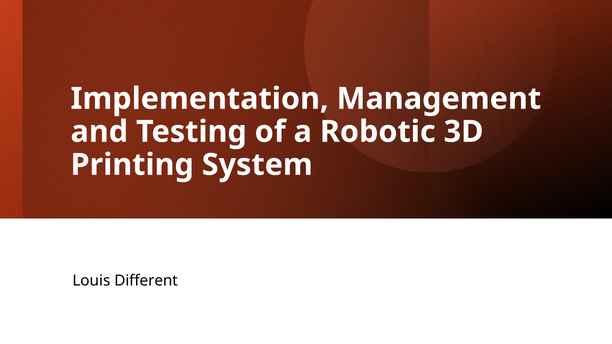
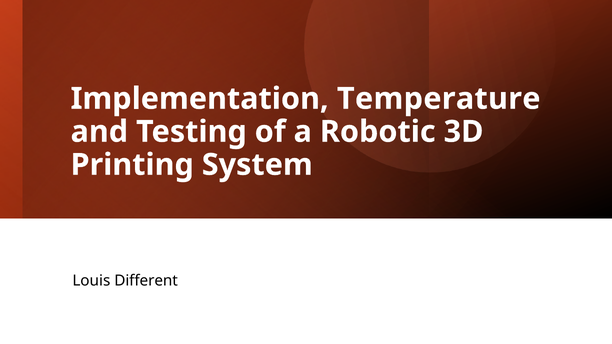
Management: Management -> Temperature (439, 99)
